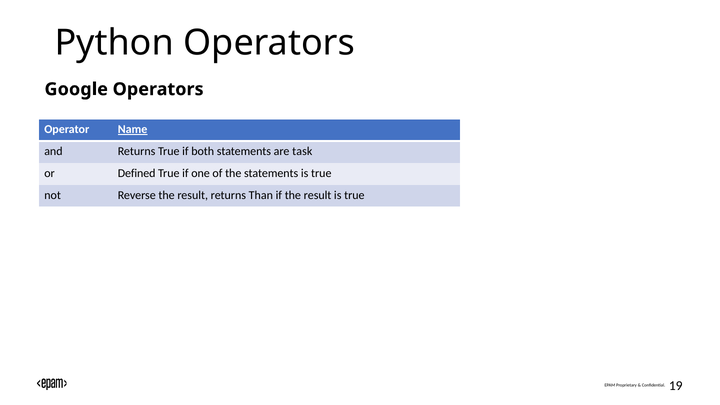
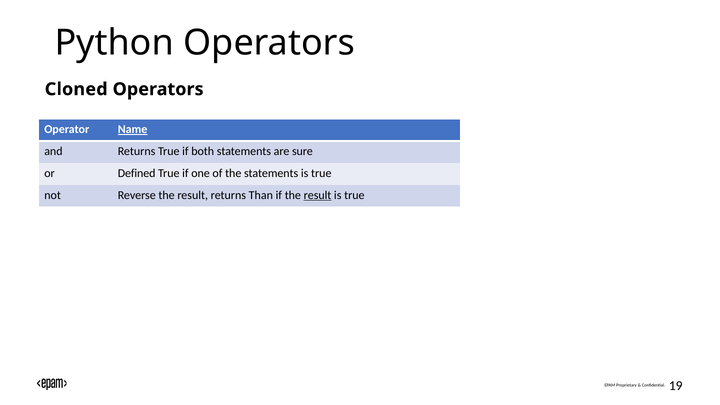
Google: Google -> Cloned (76, 89)
task: task -> sure (302, 151)
result underline: none -> present (318, 195)
